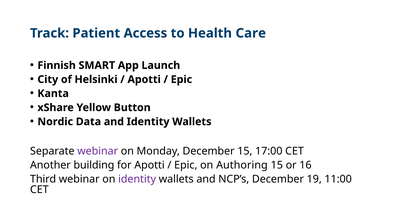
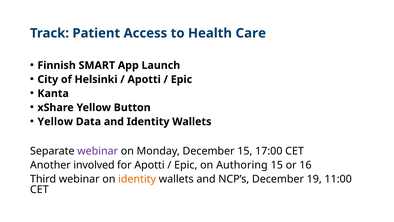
Nordic: Nordic -> Yellow (55, 121)
building: building -> involved (94, 165)
identity colour: purple -> orange (137, 179)
